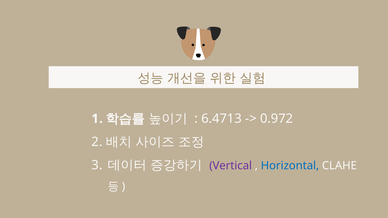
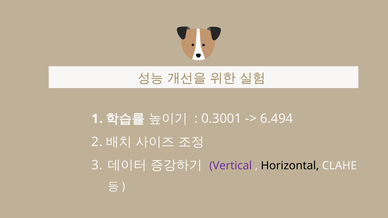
6.4713: 6.4713 -> 0.3001 (222, 119)
0.972: 0.972 -> 6.494 (277, 119)
Horizontal colour: blue -> black (290, 166)
